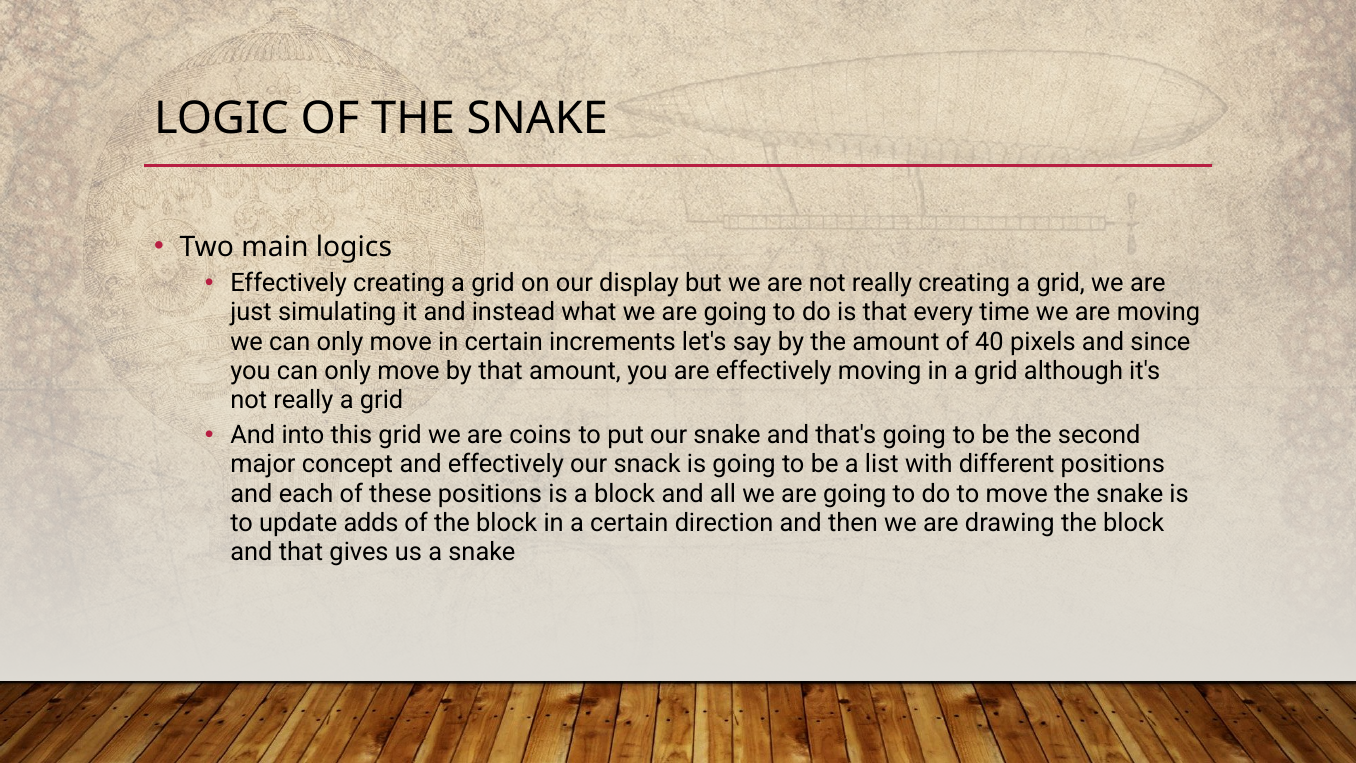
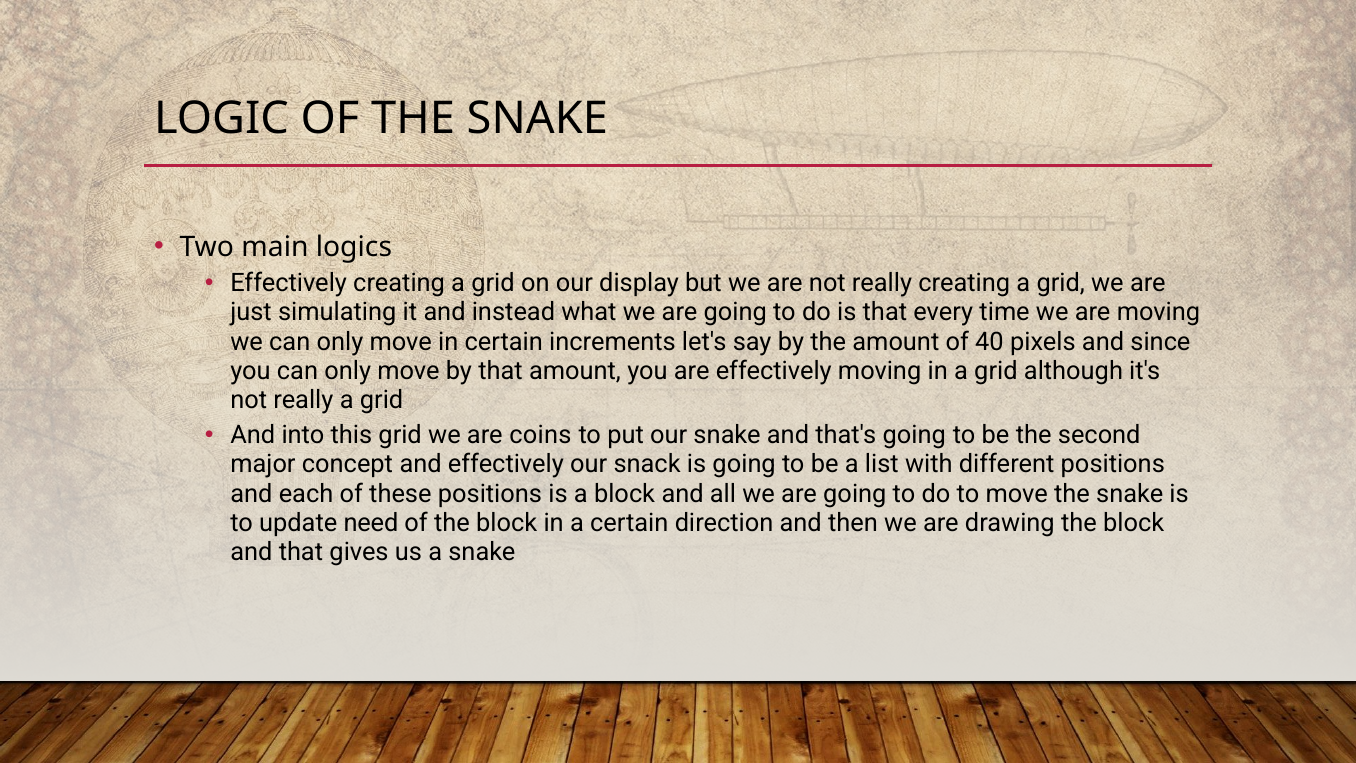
adds: adds -> need (371, 523)
